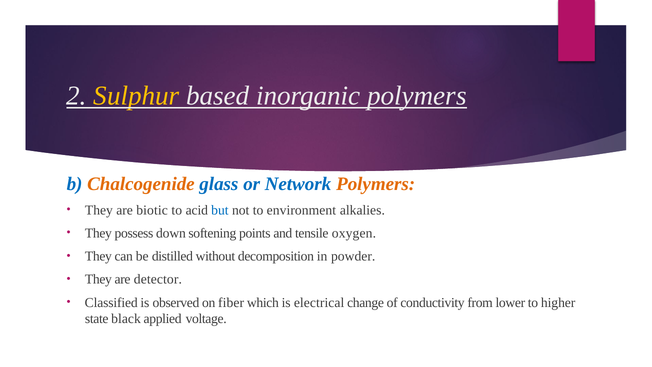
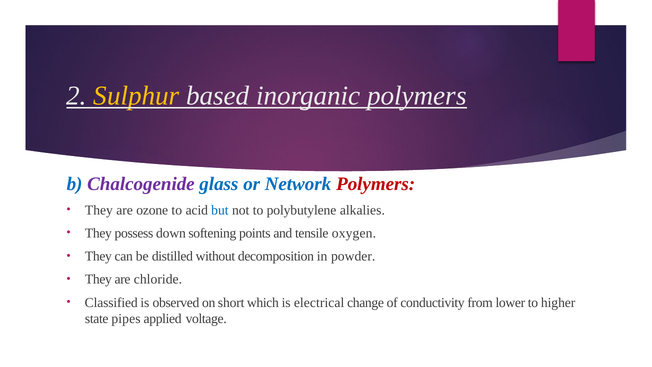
Chalcogenide colour: orange -> purple (141, 184)
Polymers colour: orange -> red (376, 184)
biotic: biotic -> ozone (152, 210)
environment: environment -> polybutylene (301, 210)
detector: detector -> chloride (158, 279)
fiber: fiber -> short (231, 302)
black: black -> pipes (126, 319)
